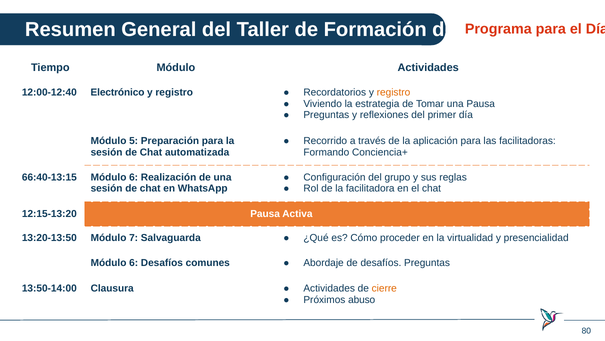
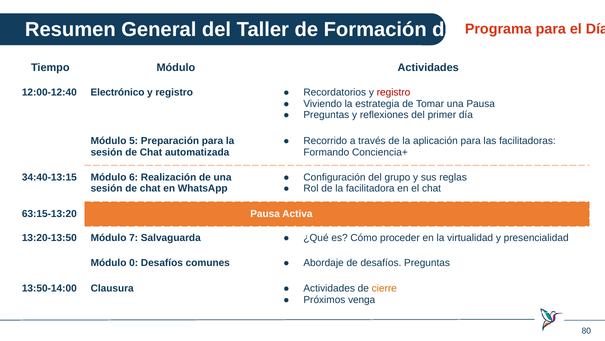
registro colour: orange -> red (393, 92)
66:40-13:15: 66:40-13:15 -> 34:40-13:15 (49, 177)
12:15-13:20: 12:15-13:20 -> 63:15-13:20 (49, 213)
6: 6 -> 0 (134, 263)
abuso: abuso -> venga (362, 299)
